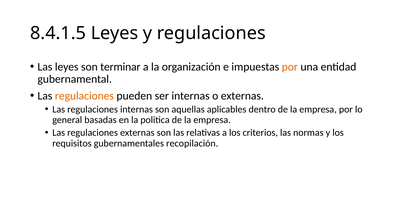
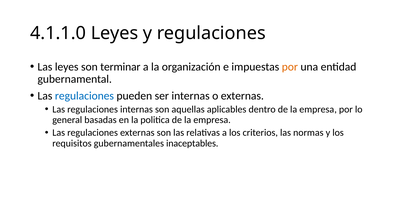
8.4.1.5: 8.4.1.5 -> 4.1.1.0 (58, 33)
regulaciones colour: orange -> blue (84, 96)
recopilación: recopilación -> inaceptables (192, 143)
